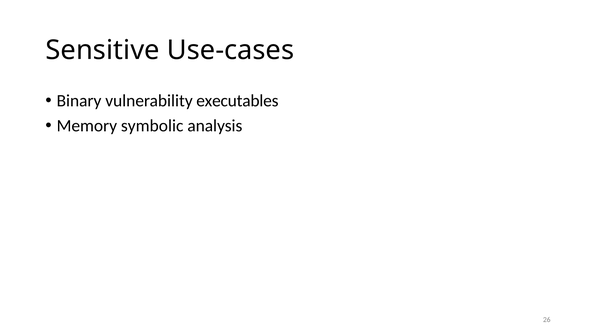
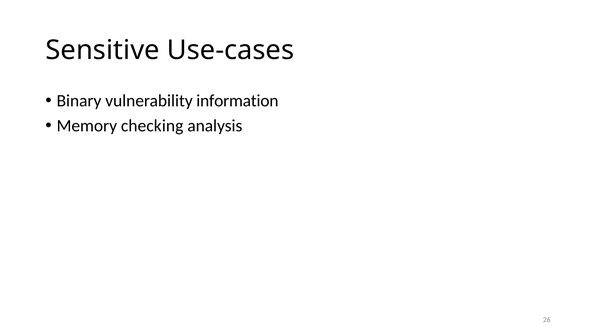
executables: executables -> information (237, 101)
symbolic: symbolic -> checking (152, 126)
